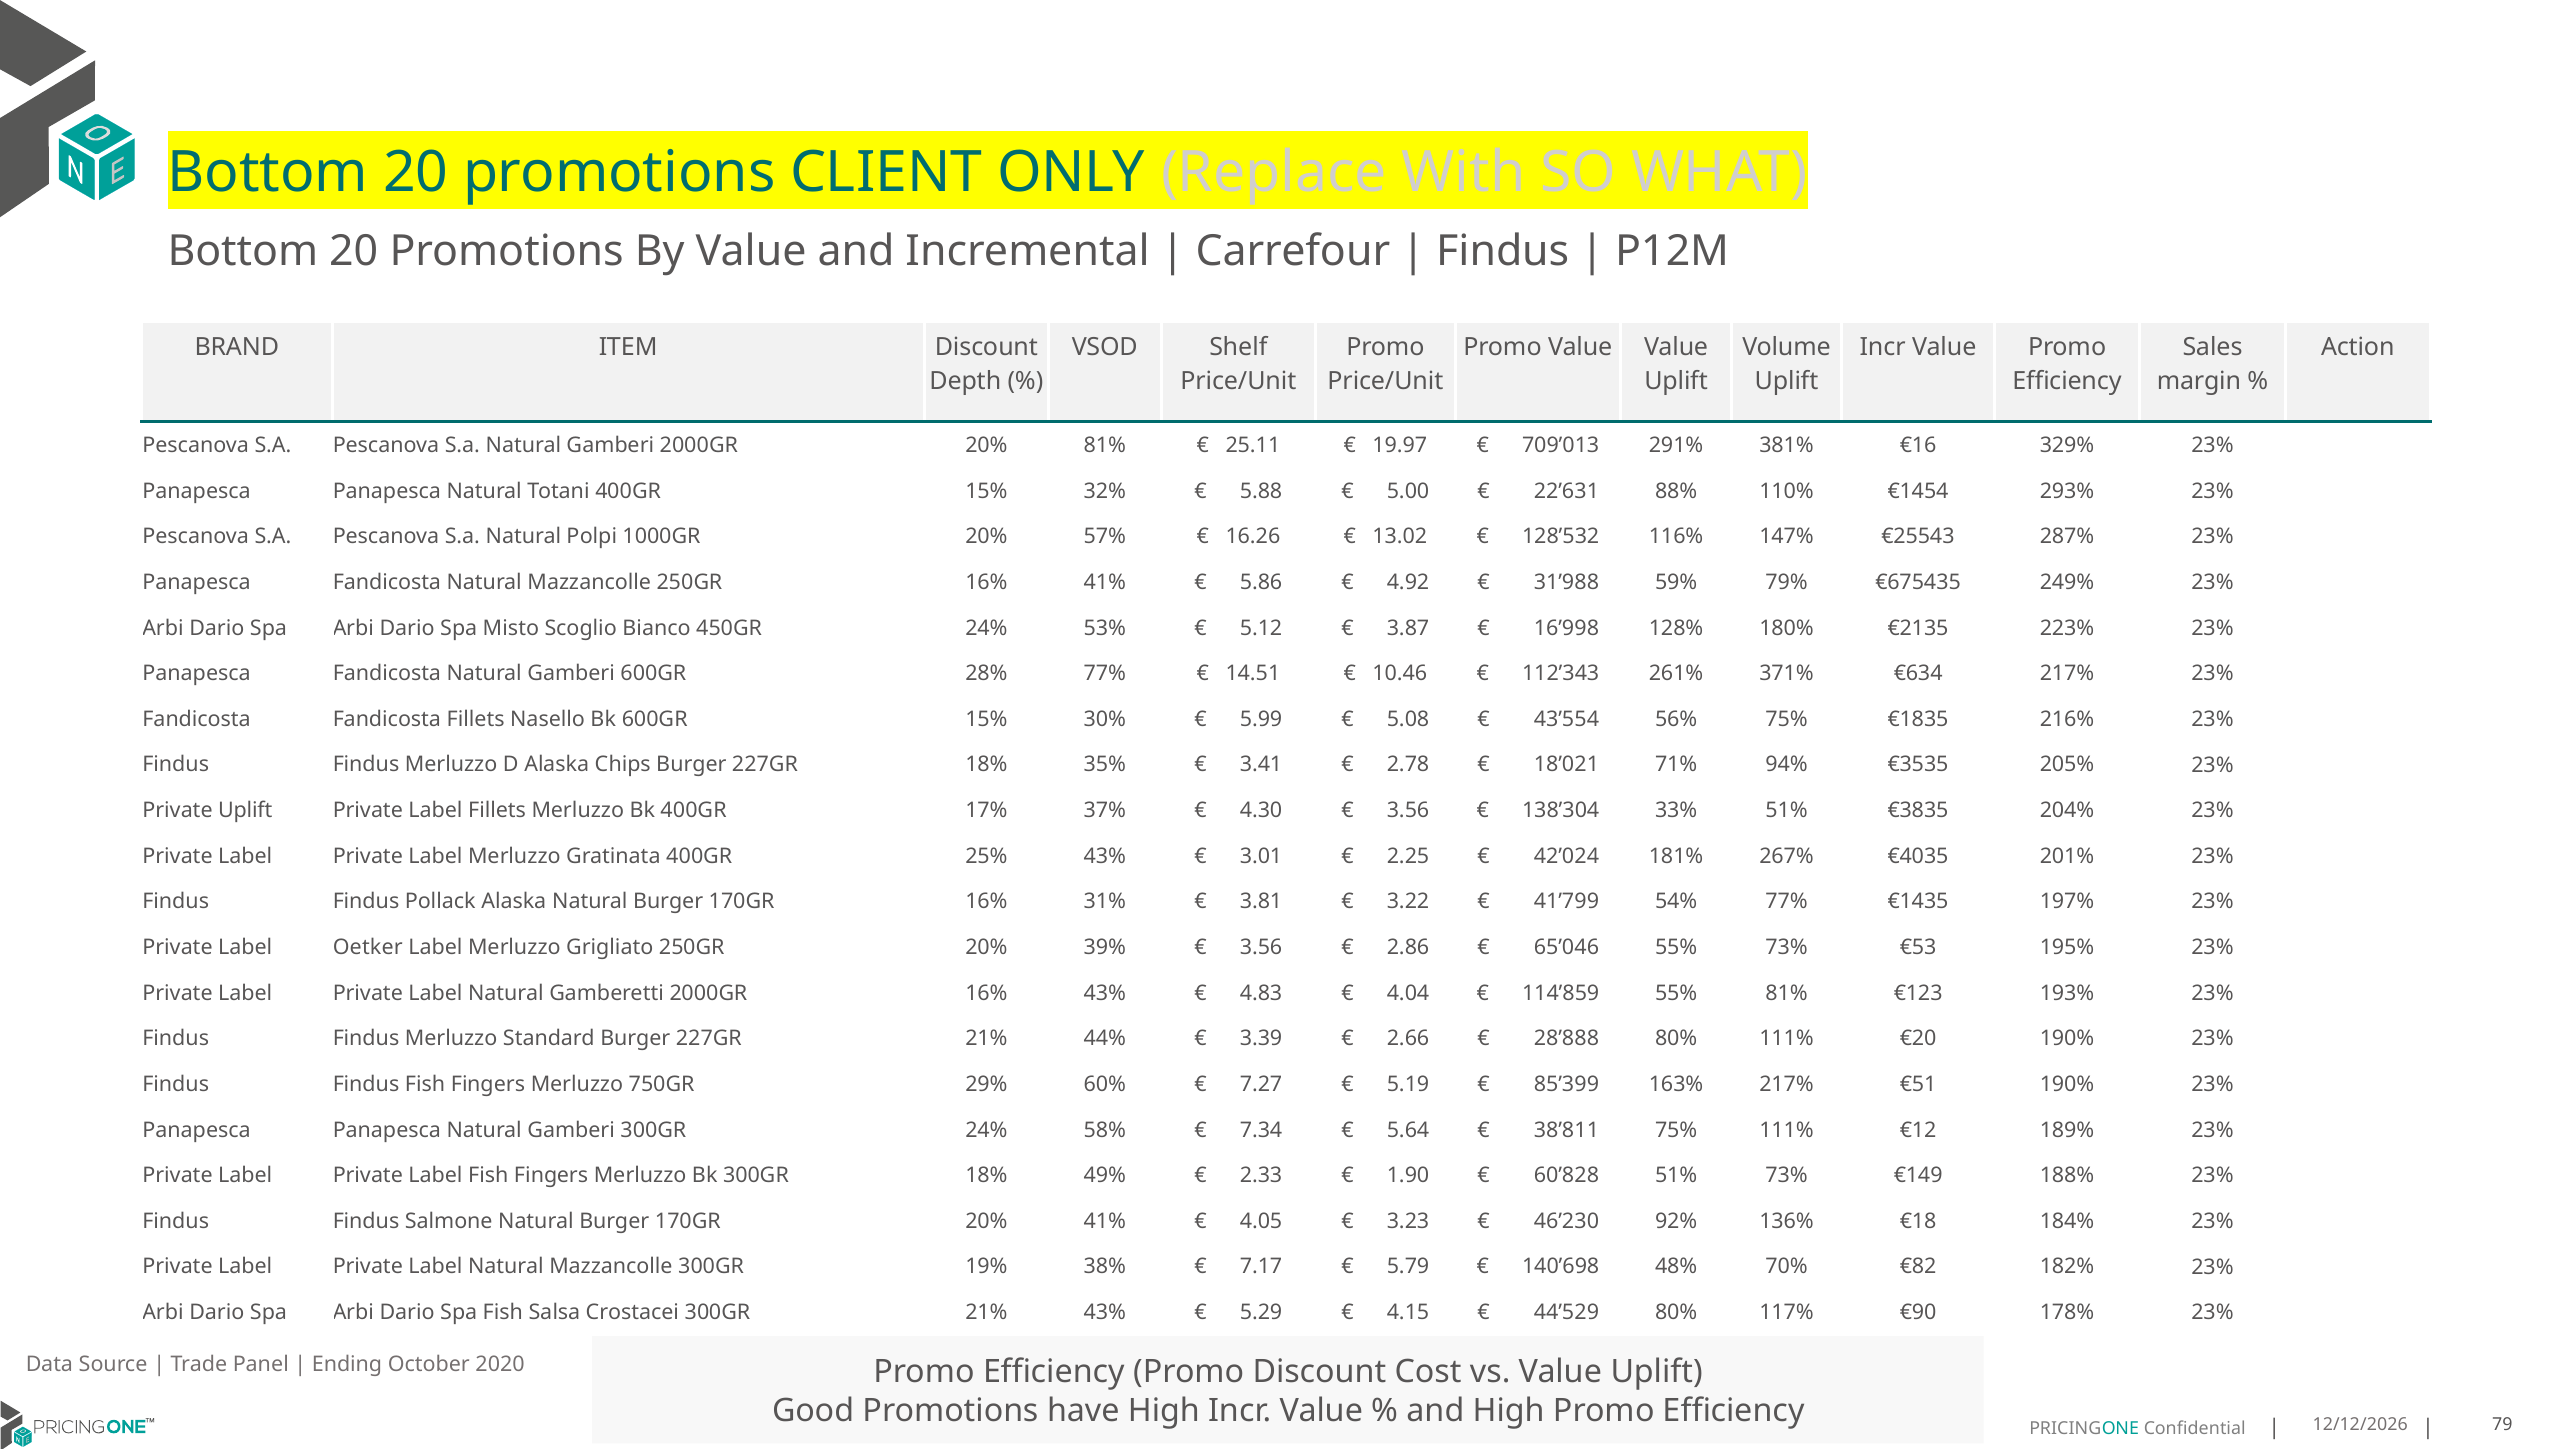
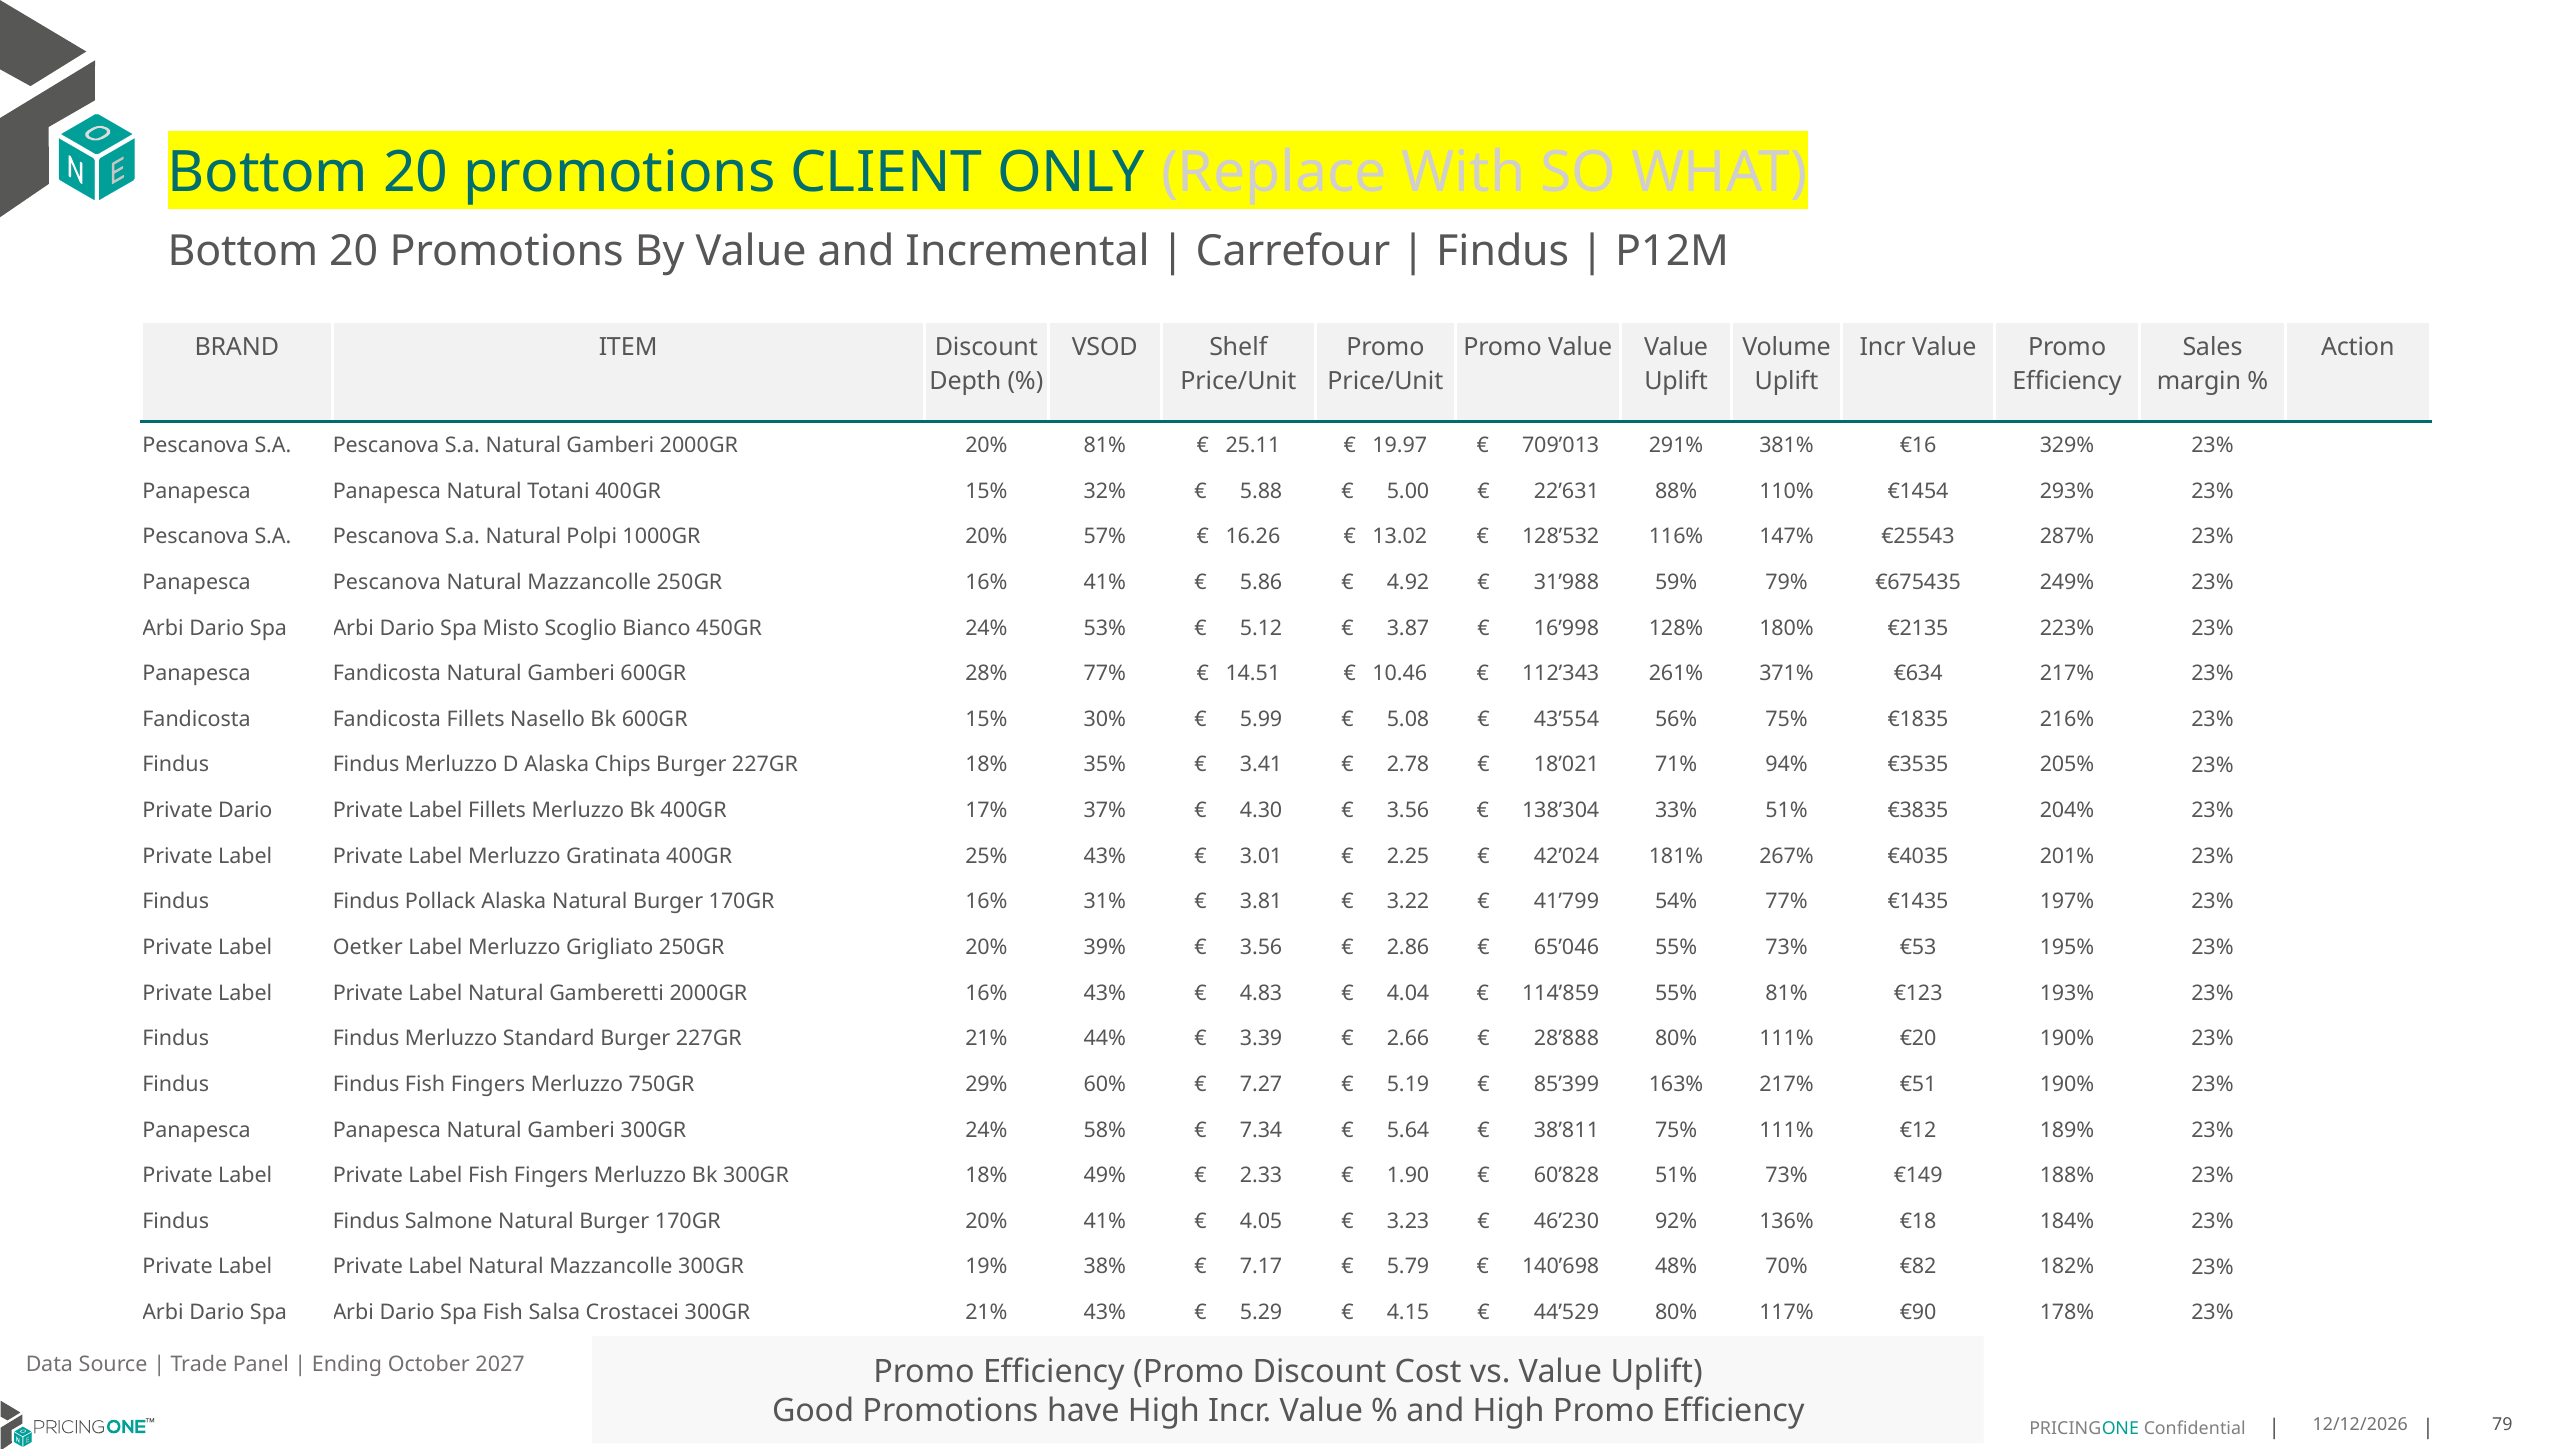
Fandicosta: Fandicosta -> Pescanova (387, 582)
Private Uplift: Uplift -> Dario (245, 811)
2020: 2020 -> 2027 (500, 1365)
